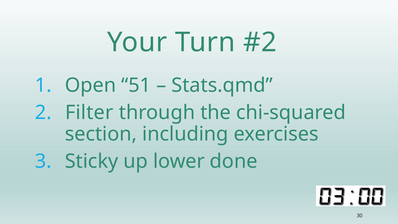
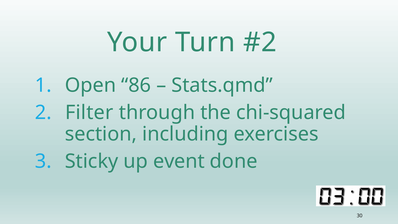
51: 51 -> 86 (136, 85)
lower: lower -> event (179, 161)
